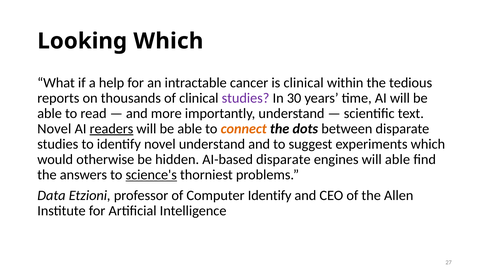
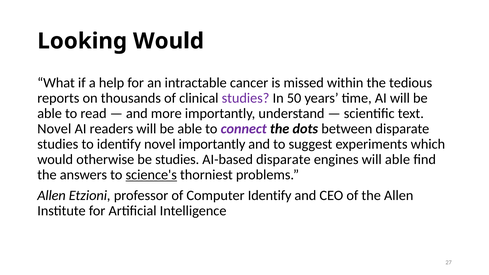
Looking Which: Which -> Would (168, 41)
is clinical: clinical -> missed (304, 83)
30: 30 -> 50 (294, 98)
readers underline: present -> none (111, 129)
connect colour: orange -> purple (244, 129)
novel understand: understand -> importantly (212, 144)
be hidden: hidden -> studies (177, 160)
Data: Data -> Allen (51, 195)
